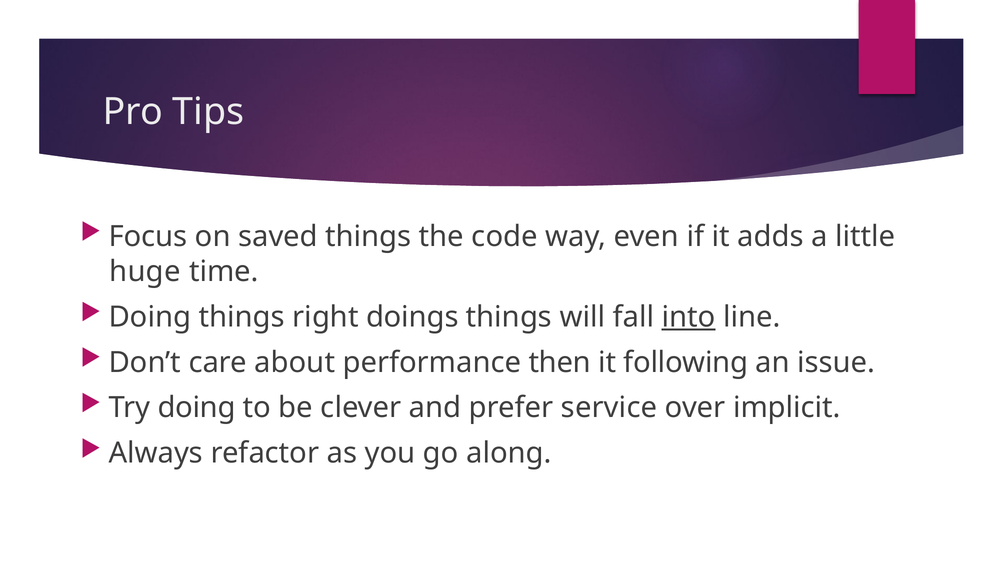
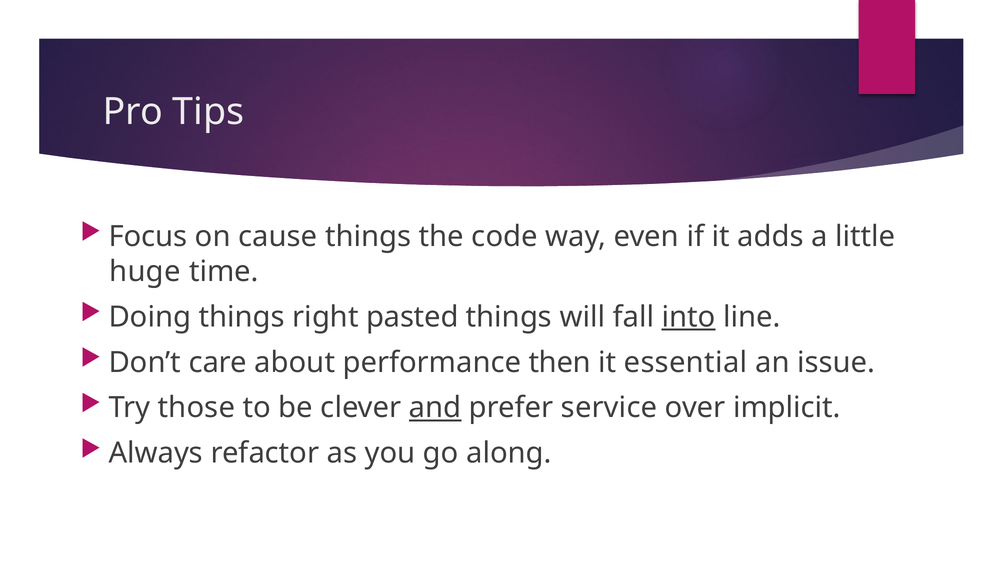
saved: saved -> cause (278, 236)
doings: doings -> pasted (412, 317)
following: following -> essential (686, 362)
Try doing: doing -> those (196, 408)
and underline: none -> present (435, 408)
